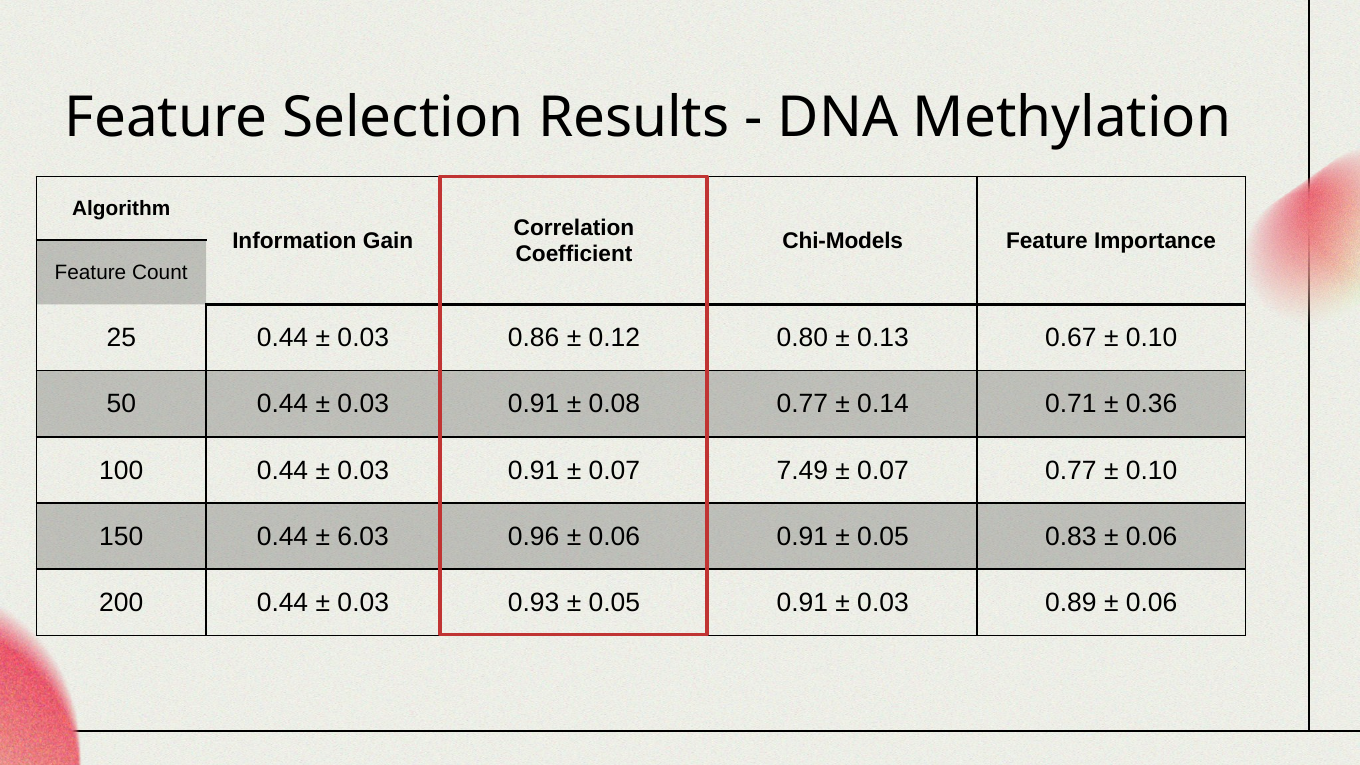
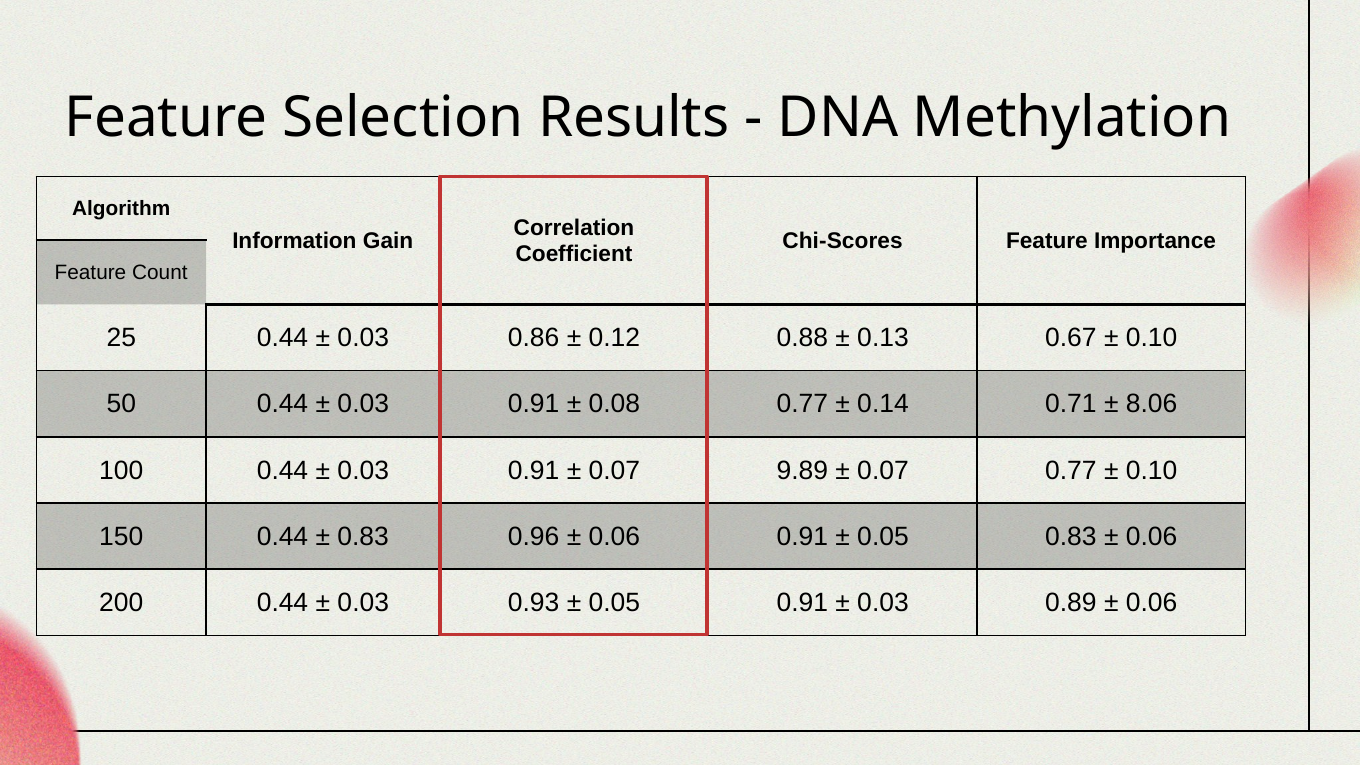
Chi-Models: Chi-Models -> Chi-Scores (843, 241)
0.80: 0.80 -> 0.88 (802, 338)
0.36: 0.36 -> 8.06 (1152, 404)
7.49: 7.49 -> 9.89 (802, 470)
6.03: 6.03 -> 0.83 (363, 537)
